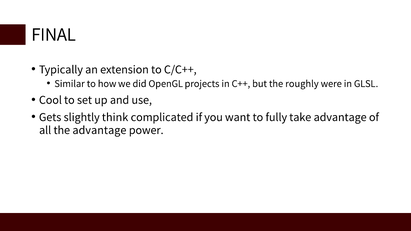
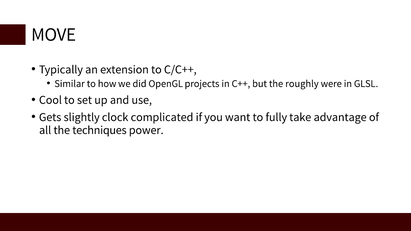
FINAL: FINAL -> MOVE (54, 35)
think: think -> clock (115, 117)
the advantage: advantage -> techniques (99, 130)
